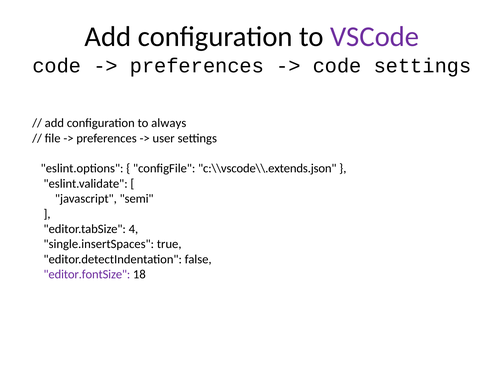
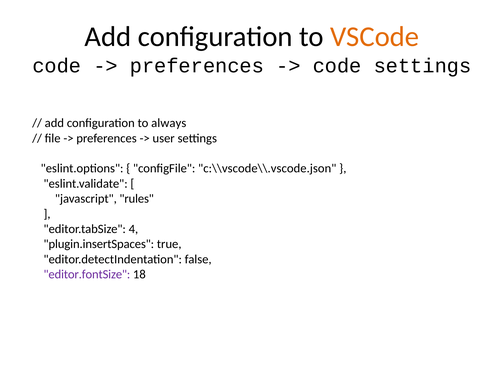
VSCode colour: purple -> orange (375, 37)
c:\\vscode\\.extends.json: c:\\vscode\\.extends.json -> c:\\vscode\\.vscode.json (267, 168)
semi: semi -> rules (137, 199)
single.insertSpaces: single.insertSpaces -> plugin.insertSpaces (99, 244)
